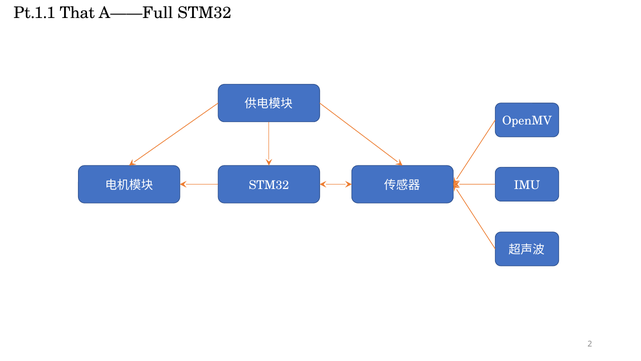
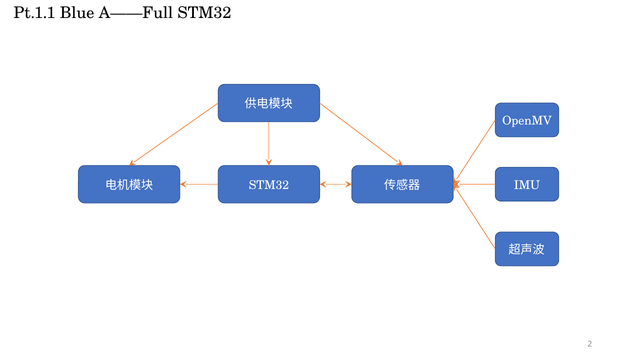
That: That -> Blue (77, 13)
